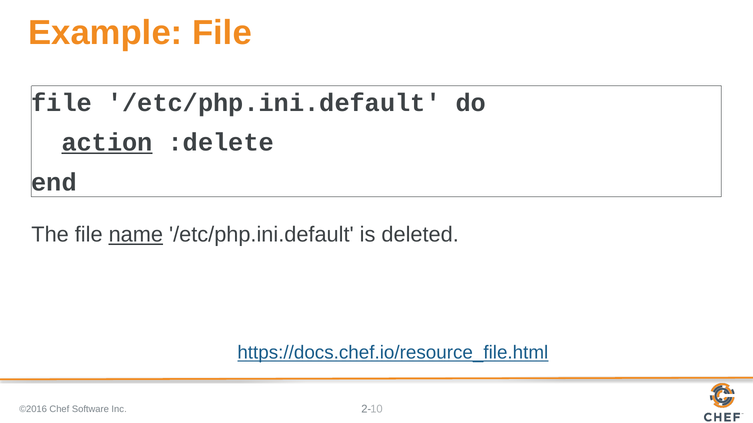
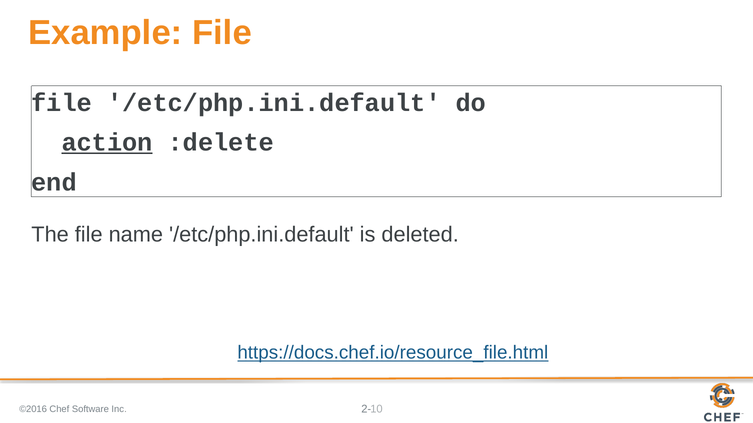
name underline: present -> none (136, 235)
